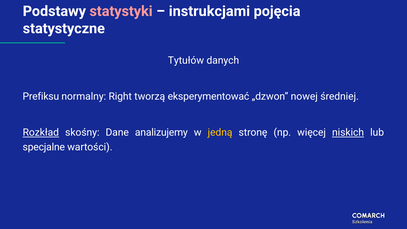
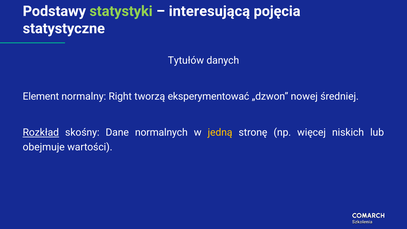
statystyki colour: pink -> light green (121, 11)
instrukcjami: instrukcjami -> interesującą (209, 11)
Prefiksu: Prefiksu -> Element (41, 96)
analizujemy: analizujemy -> normalnych (161, 133)
niskich underline: present -> none (348, 133)
specjalne: specjalne -> obejmuje (44, 147)
